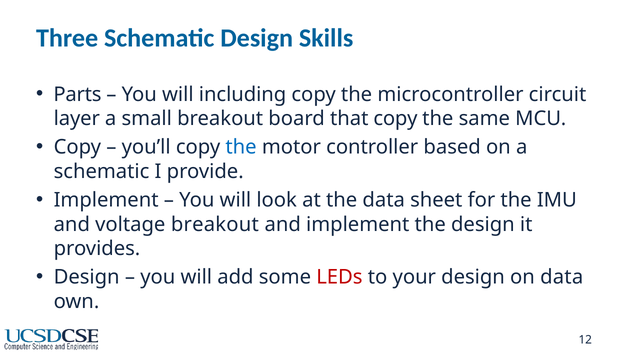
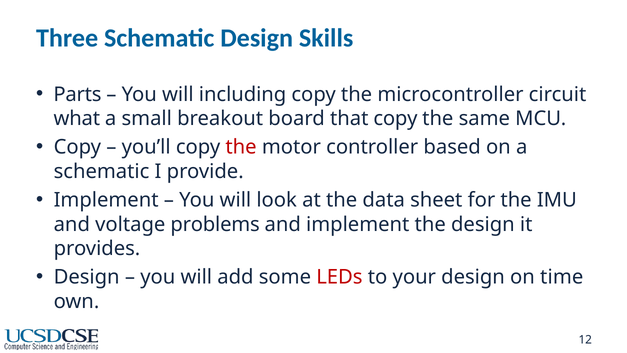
layer: layer -> what (77, 119)
the colour: blue -> red (241, 147)
voltage breakout: breakout -> problems (215, 224)
on data: data -> time (562, 277)
